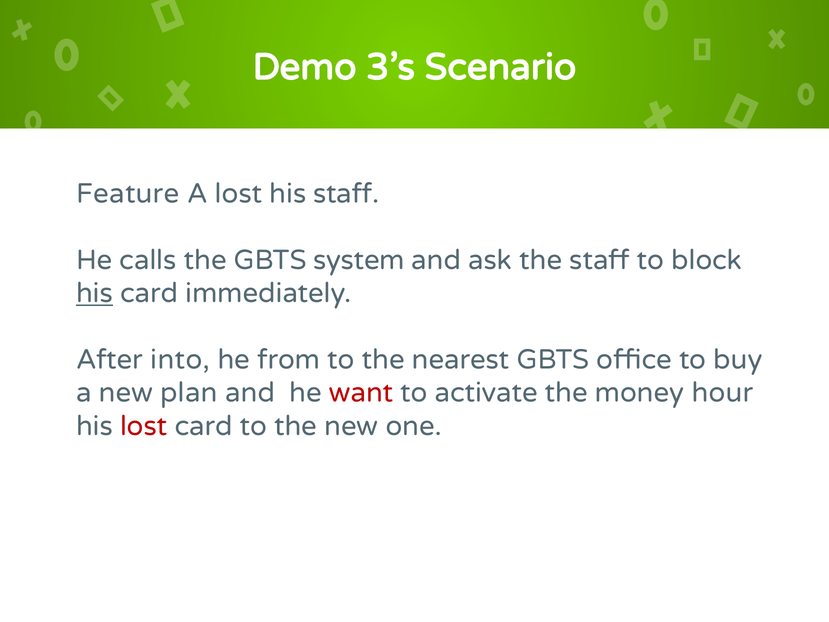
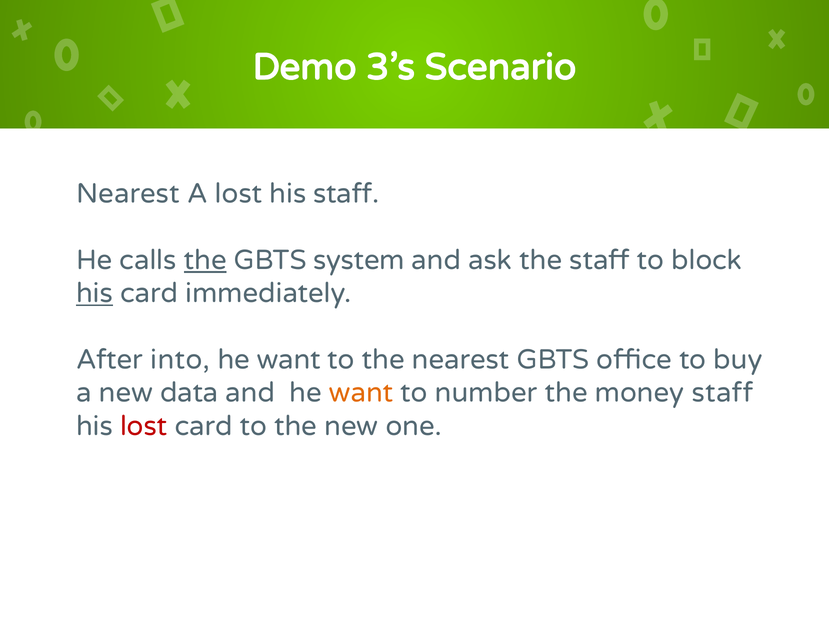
Feature: Feature -> Nearest (128, 194)
the underline: none -> present (205, 260)
from: from -> want (289, 359)
plan: plan -> data (189, 393)
want colour: red -> orange (361, 393)
activate: activate -> number (486, 393)
money hour: hour -> staff (723, 393)
